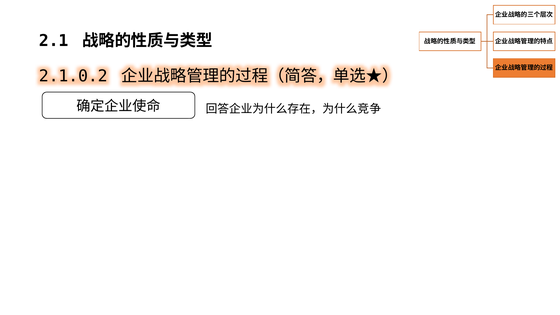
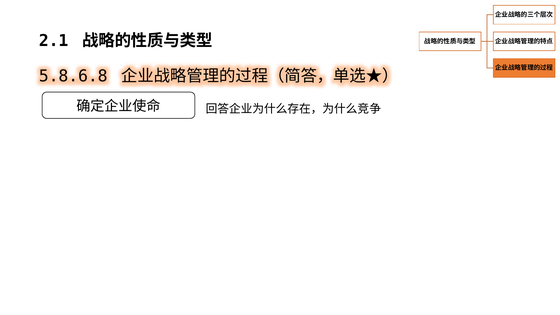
2.1.0.2: 2.1.0.2 -> 5.8.6.8 (73, 76)
